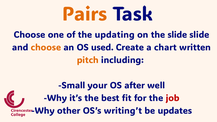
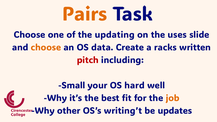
the slide: slide -> uses (177, 35)
used: used -> data (102, 48)
chart: chart -> racks (165, 48)
pitch colour: orange -> red (88, 60)
after: after -> hard (135, 85)
job colour: red -> orange (173, 98)
